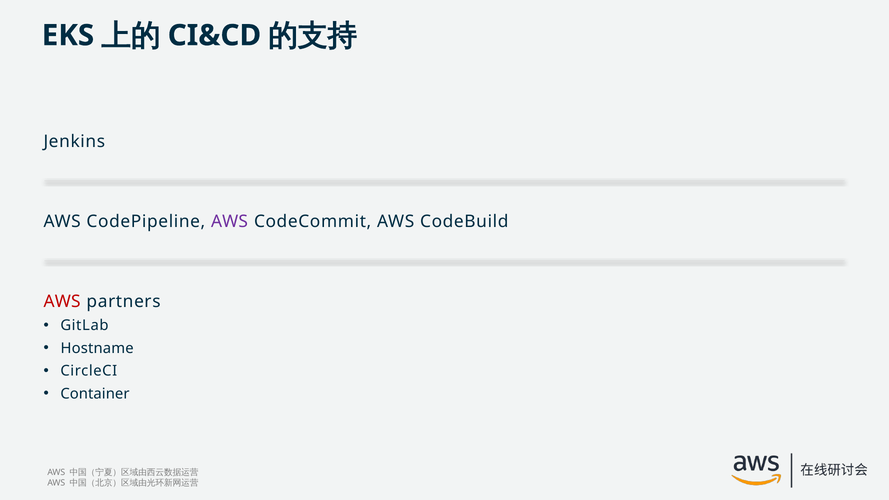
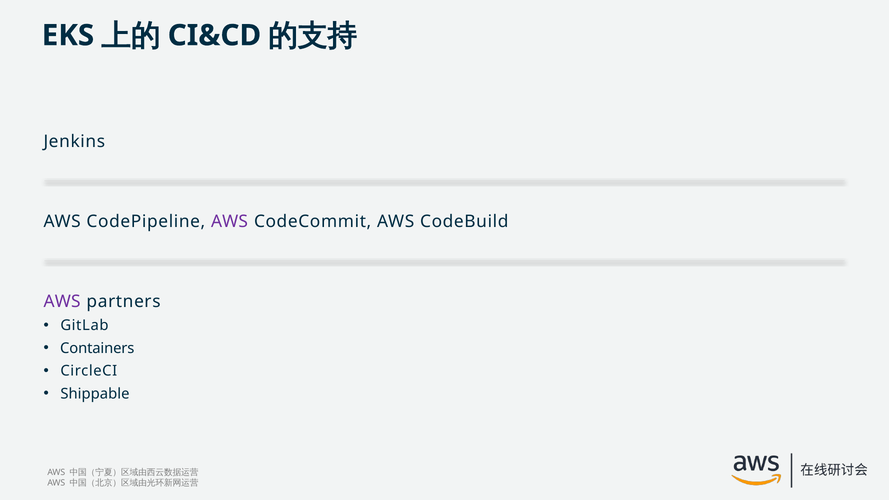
AWS colour: red -> purple (62, 302)
Hostname: Hostname -> Containers (97, 348)
Container: Container -> Shippable (95, 394)
